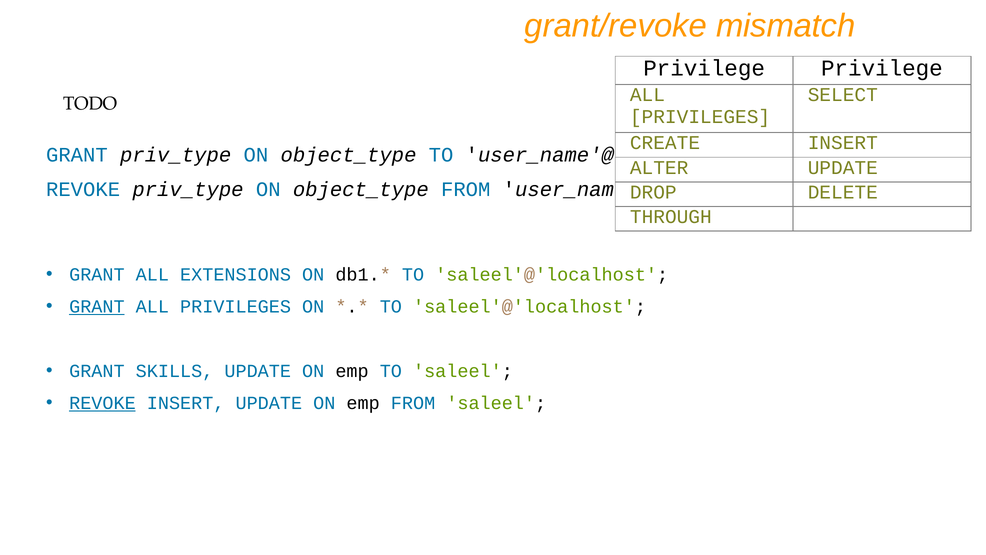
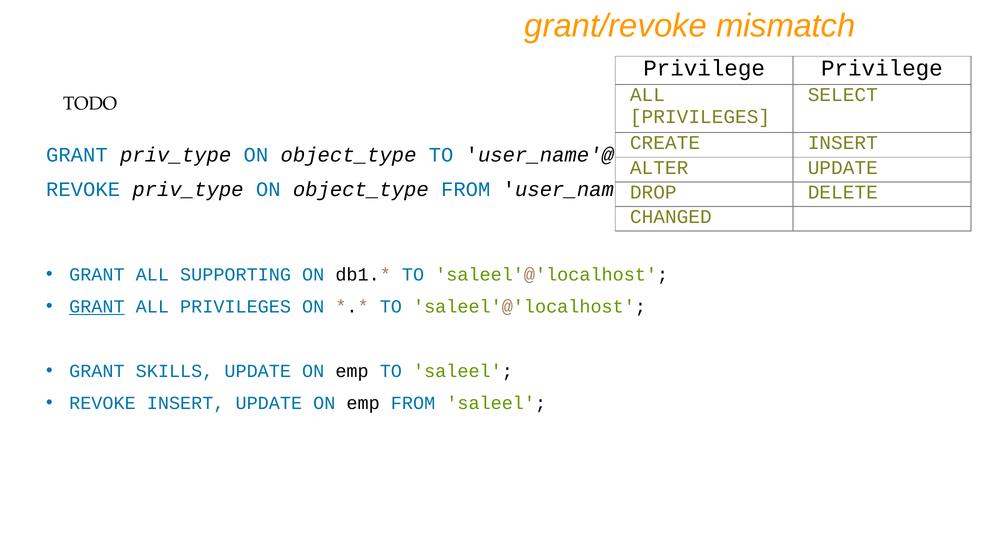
THROUGH: THROUGH -> CHANGED (671, 217)
EXTENSIONS: EXTENSIONS -> SUPPORTING (236, 274)
REVOKE underline: present -> none (102, 403)
